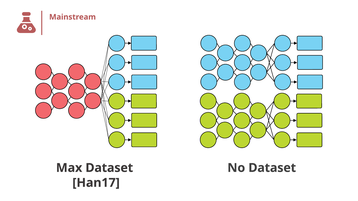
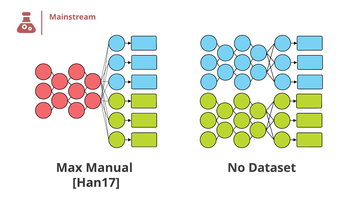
Max Dataset: Dataset -> Manual (109, 168)
